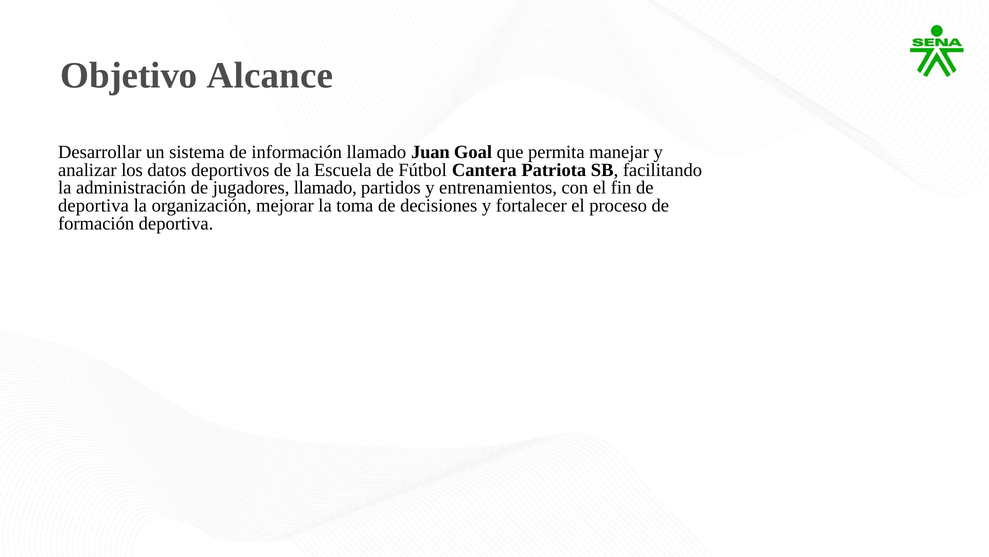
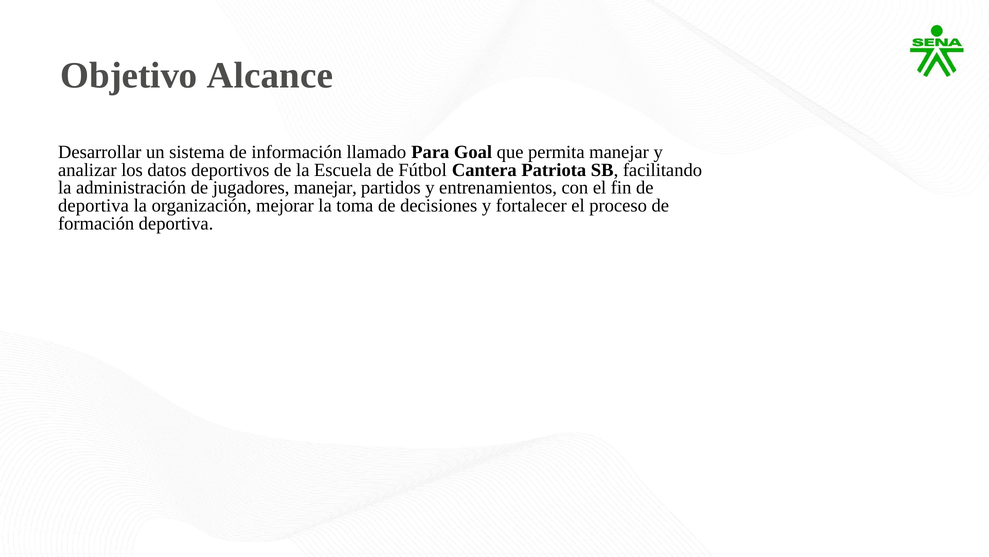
Juan: Juan -> Para (430, 152)
jugadores llamado: llamado -> manejar (325, 188)
